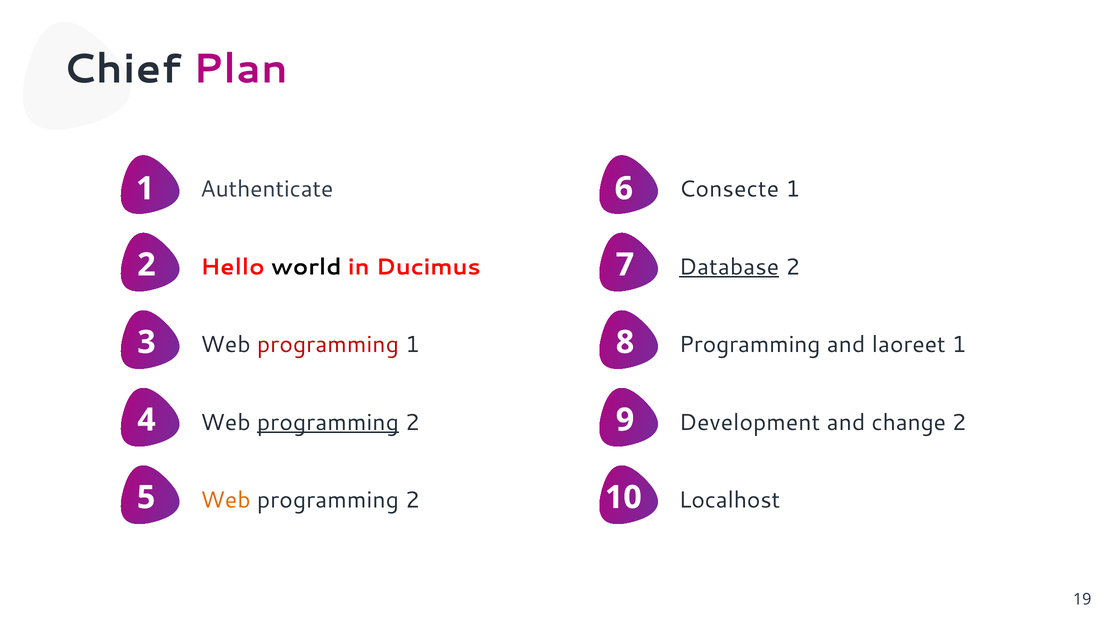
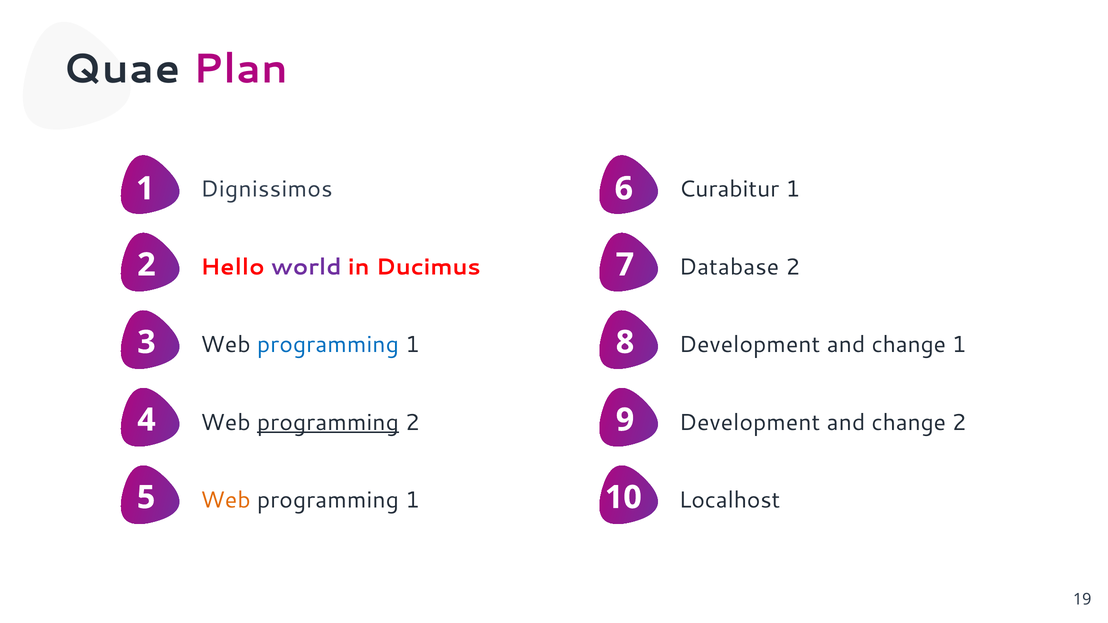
Chief: Chief -> Quae (122, 69)
Consecte: Consecte -> Curabitur (729, 189)
Authenticate: Authenticate -> Dignissimos (267, 189)
world colour: black -> purple (306, 267)
Database underline: present -> none (729, 267)
programming colour: red -> blue (328, 345)
Programming: Programming -> Development (750, 345)
laoreet: laoreet -> change (909, 345)
2: 2 -> 1 (412, 500)
